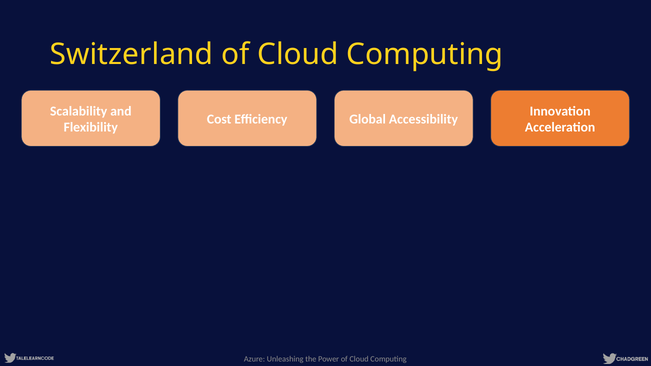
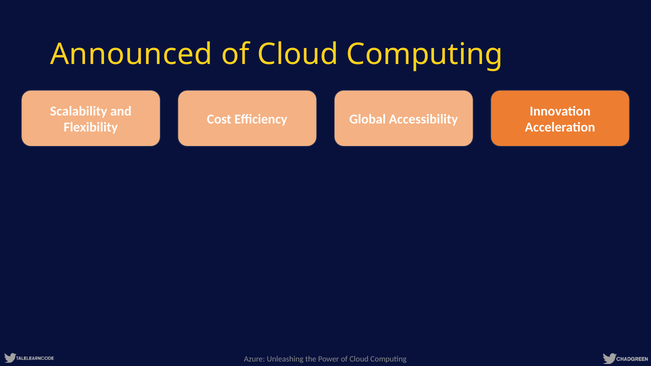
Switzerland: Switzerland -> Announced (131, 55)
